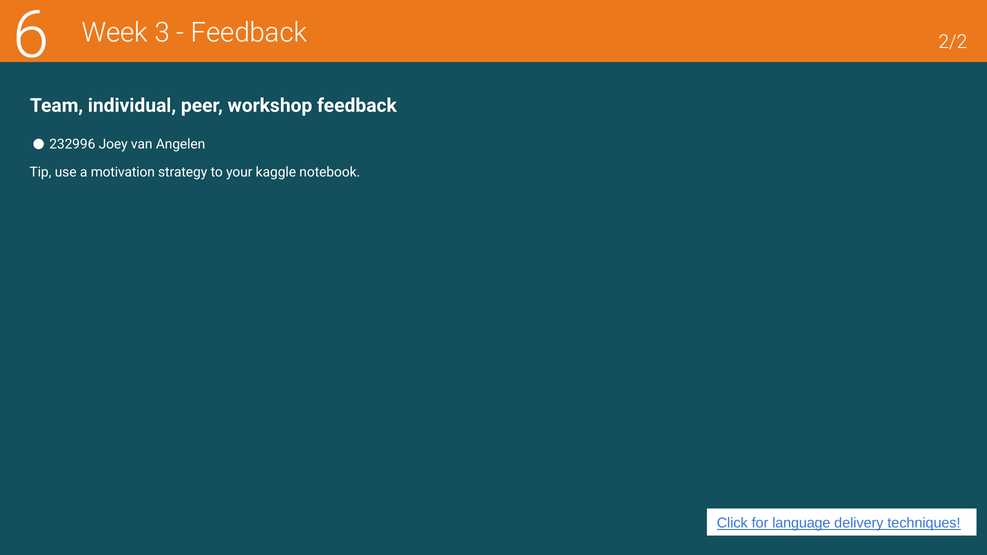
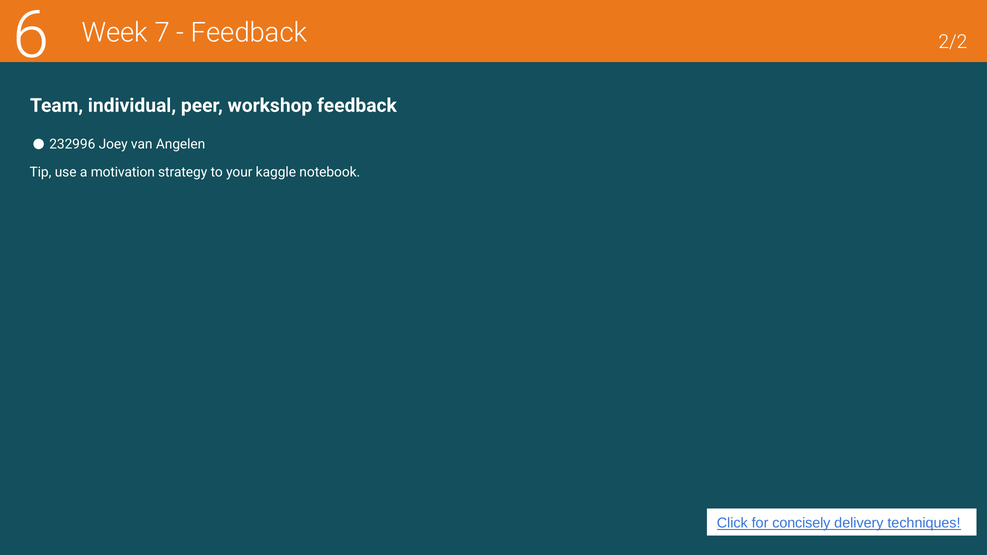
3: 3 -> 7 (162, 33)
language: language -> concisely (801, 523)
